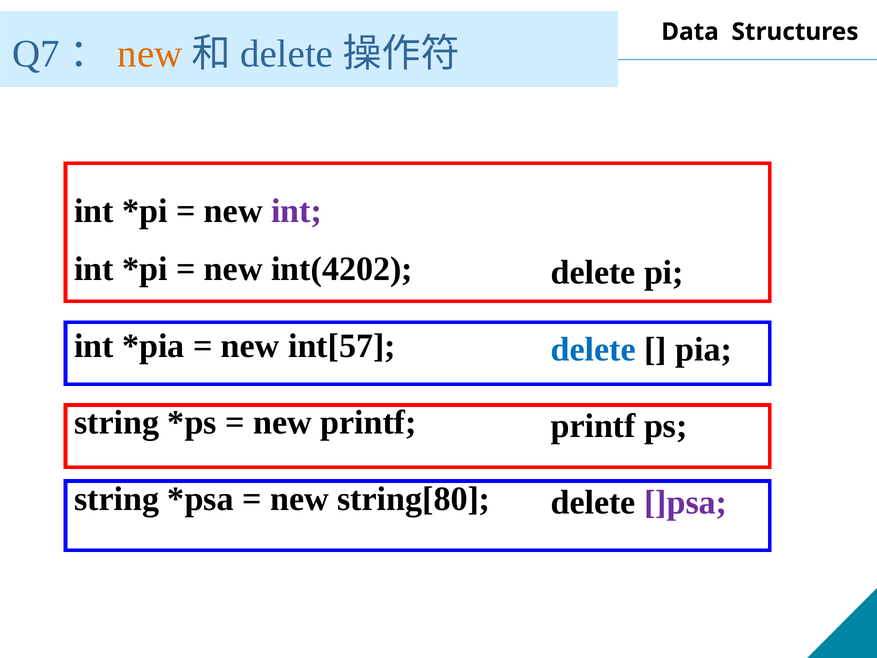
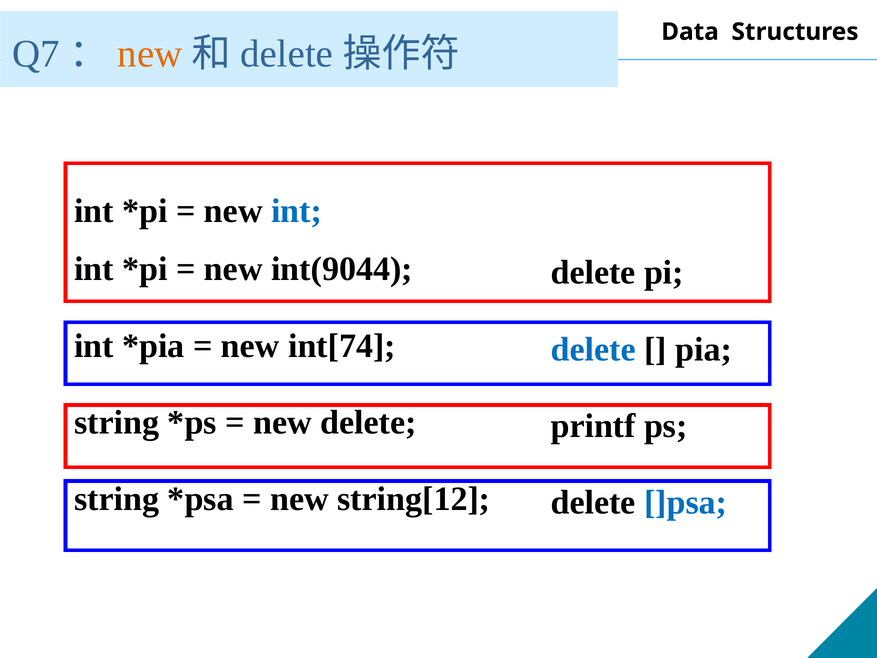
int colour: purple -> blue (297, 211)
int(4202: int(4202 -> int(9044 (342, 269)
int[57: int[57 -> int[74 (342, 346)
new printf: printf -> delete (368, 422)
string[80: string[80 -> string[12 (414, 499)
]psa colour: purple -> blue (686, 503)
